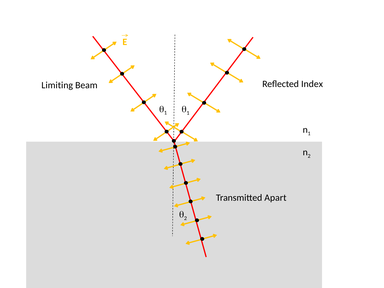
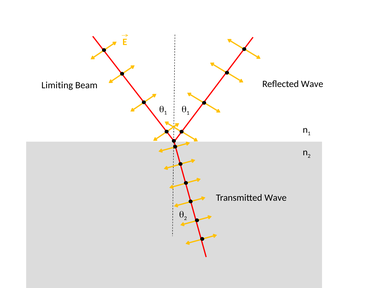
Reflected Index: Index -> Wave (312, 84)
Transmitted Apart: Apart -> Wave (276, 198)
